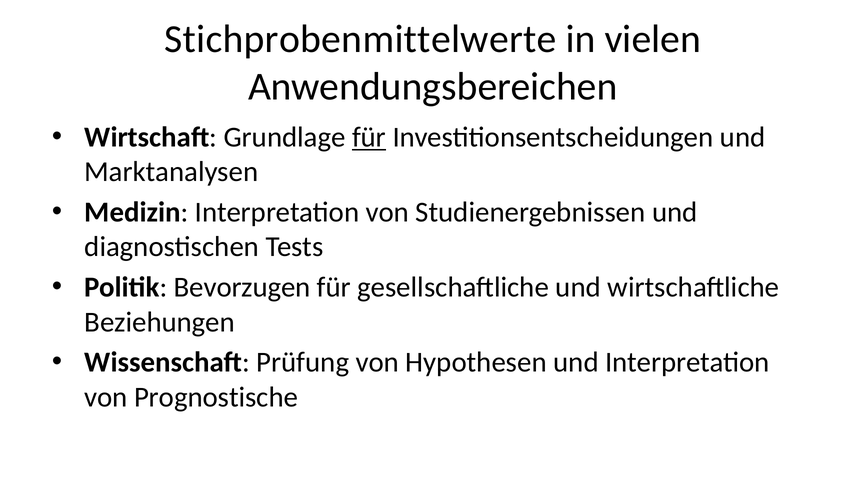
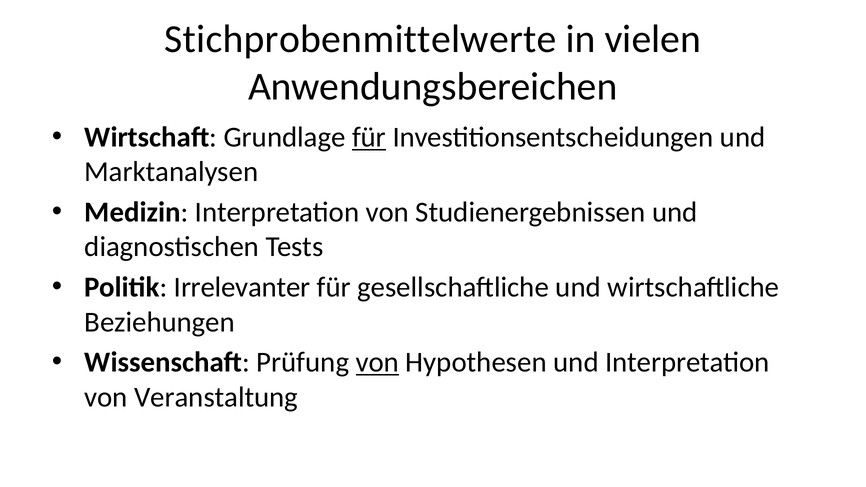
Bevorzugen: Bevorzugen -> Irrelevanter (242, 287)
von underline: none -> present (377, 362)
Prognostische: Prognostische -> Veranstaltung (216, 397)
